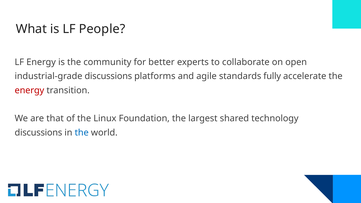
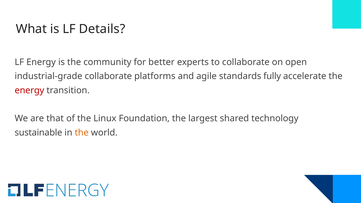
People: People -> Details (102, 29)
industrial-grade discussions: discussions -> collaborate (108, 76)
discussions: discussions -> sustainable (38, 133)
the colour: blue -> orange (82, 133)
